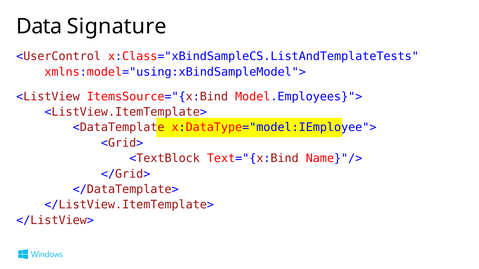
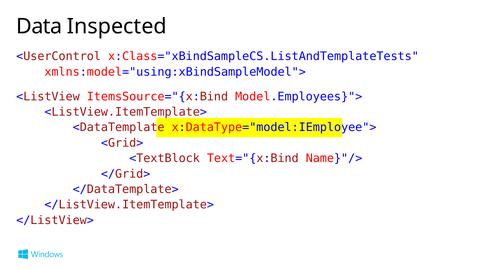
Signature: Signature -> Inspected (117, 26)
